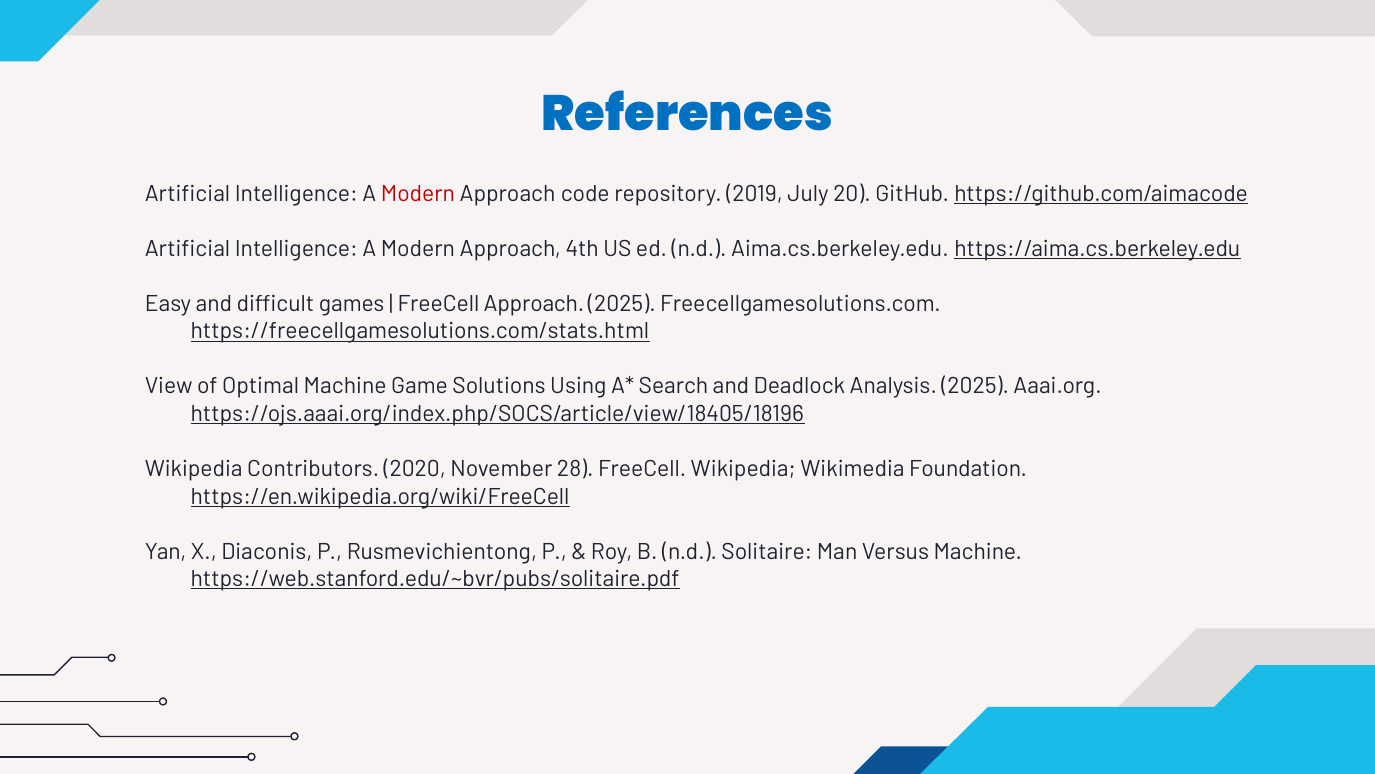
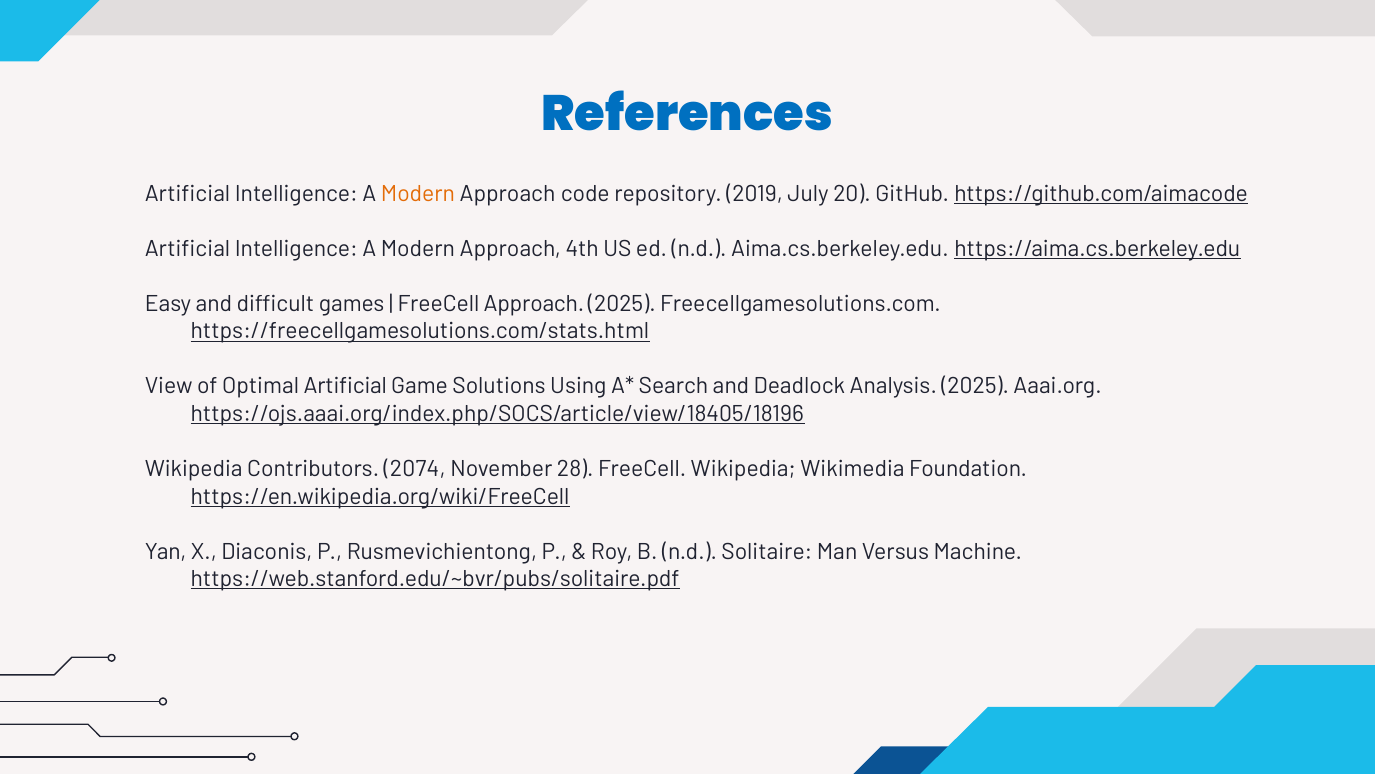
Modern colour: red -> orange (418, 194)
Optimal Machine: Machine -> Artificial (345, 386)
2020: 2020 -> 2074 (415, 469)
